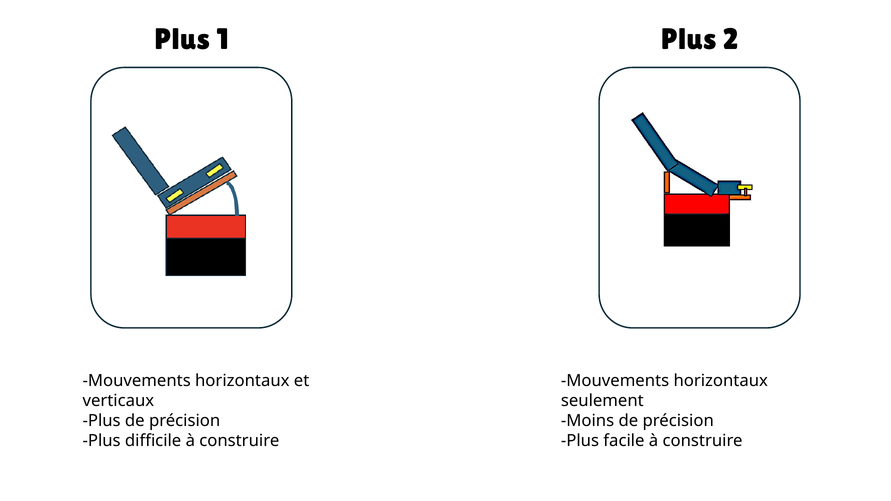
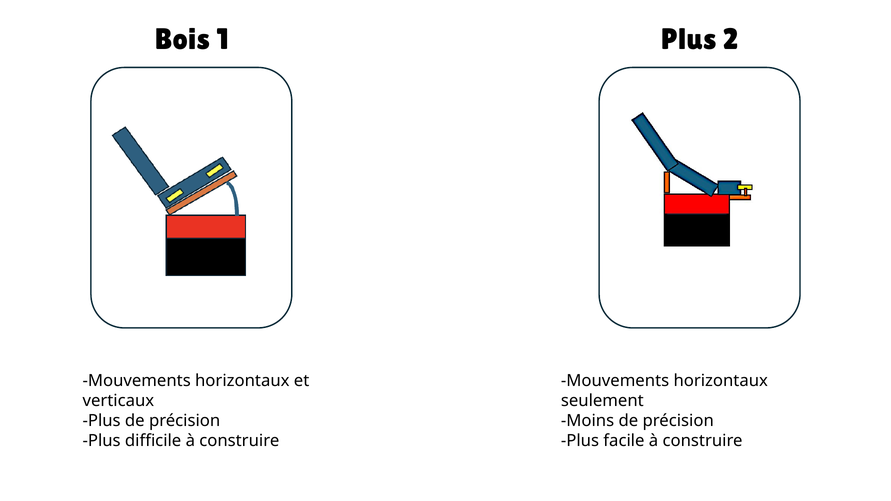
Plus: Plus -> Bois (182, 39)
